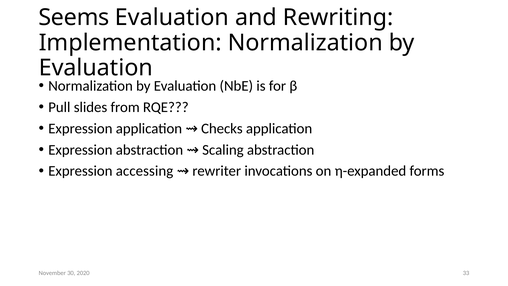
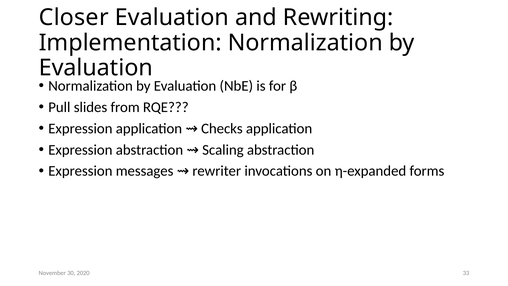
Seems: Seems -> Closer (74, 18)
accessing: accessing -> messages (145, 171)
